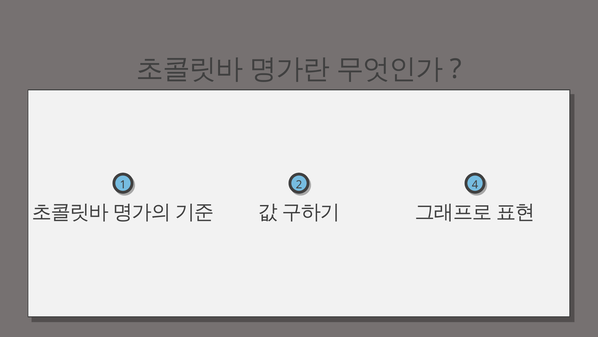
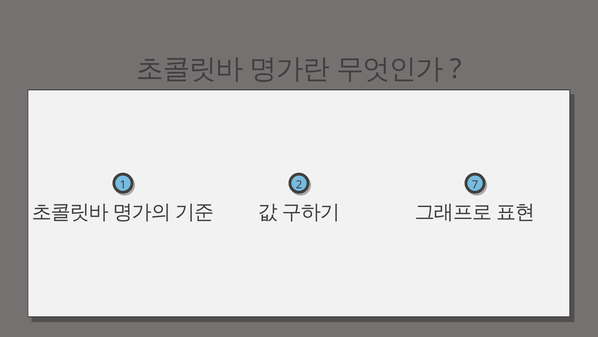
4: 4 -> 7 (475, 184)
